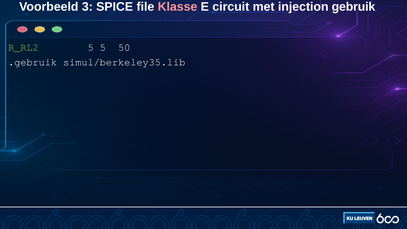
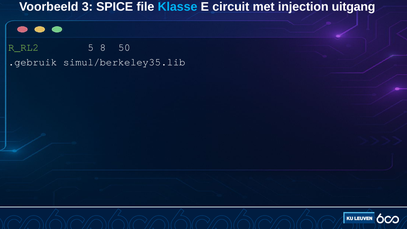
Klasse colour: pink -> light blue (178, 7)
gebruik: gebruik -> uitgang (354, 7)
5 5: 5 -> 8 (103, 48)
